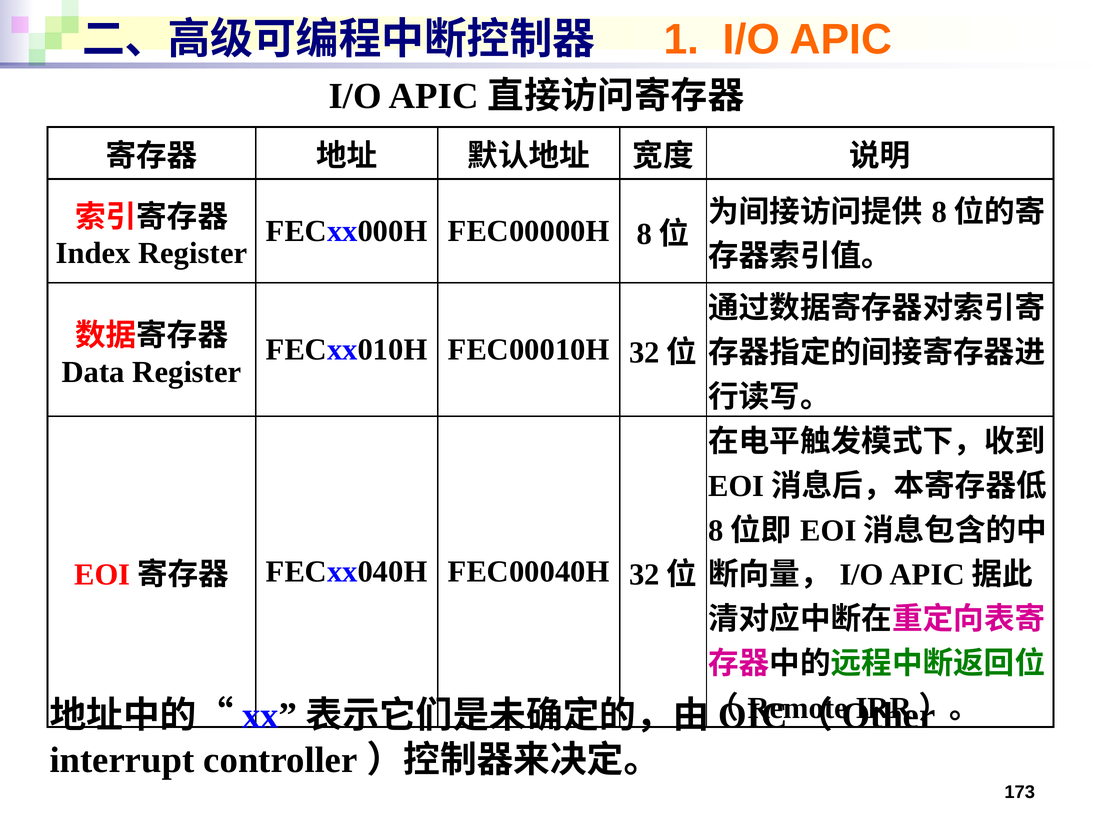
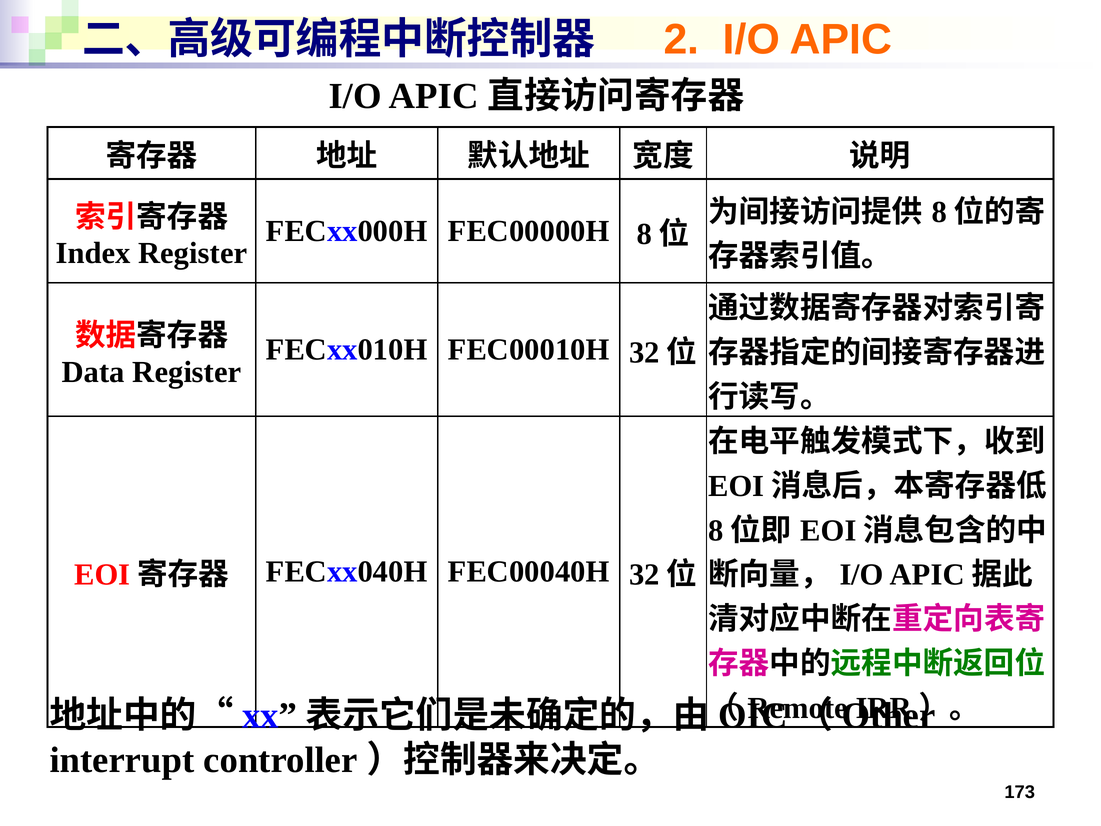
1: 1 -> 2 (681, 40)
